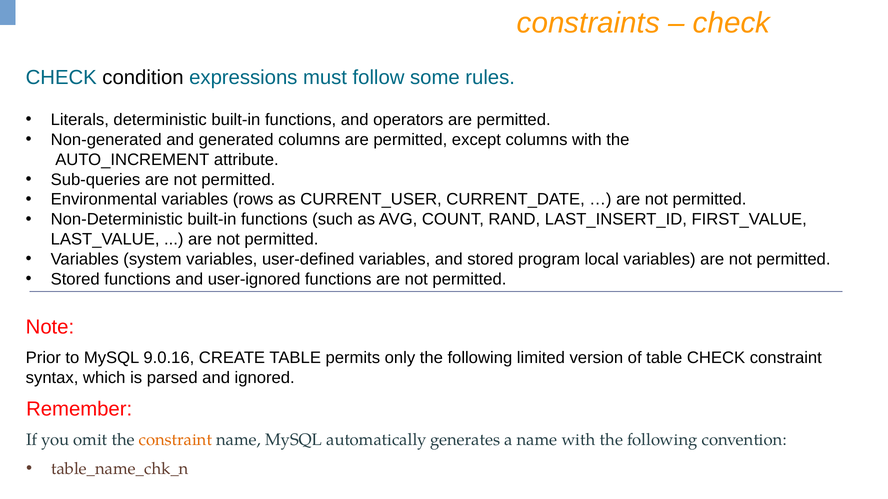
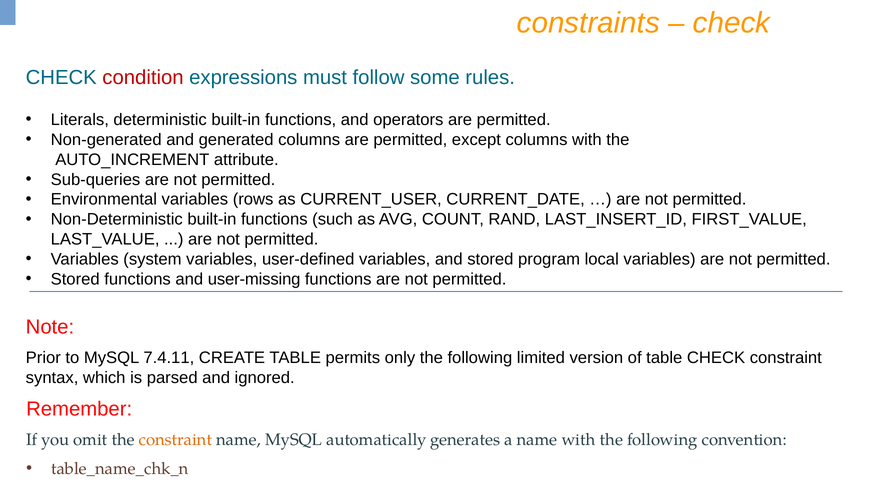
condition colour: black -> red (143, 78)
user-ignored: user-ignored -> user-missing (254, 280)
9.0.16: 9.0.16 -> 7.4.11 (169, 358)
